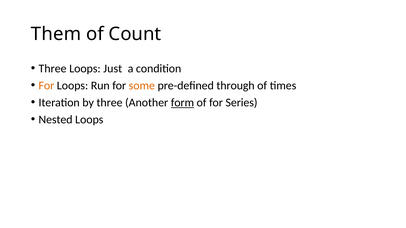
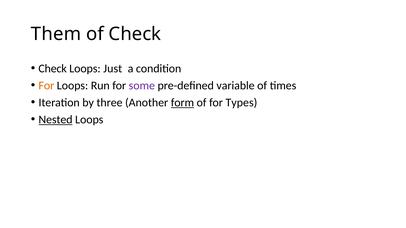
of Count: Count -> Check (135, 34)
Three: Three -> Check (53, 69)
some colour: orange -> purple (142, 86)
through: through -> variable (236, 86)
Series: Series -> Types (241, 103)
Nested underline: none -> present (56, 120)
